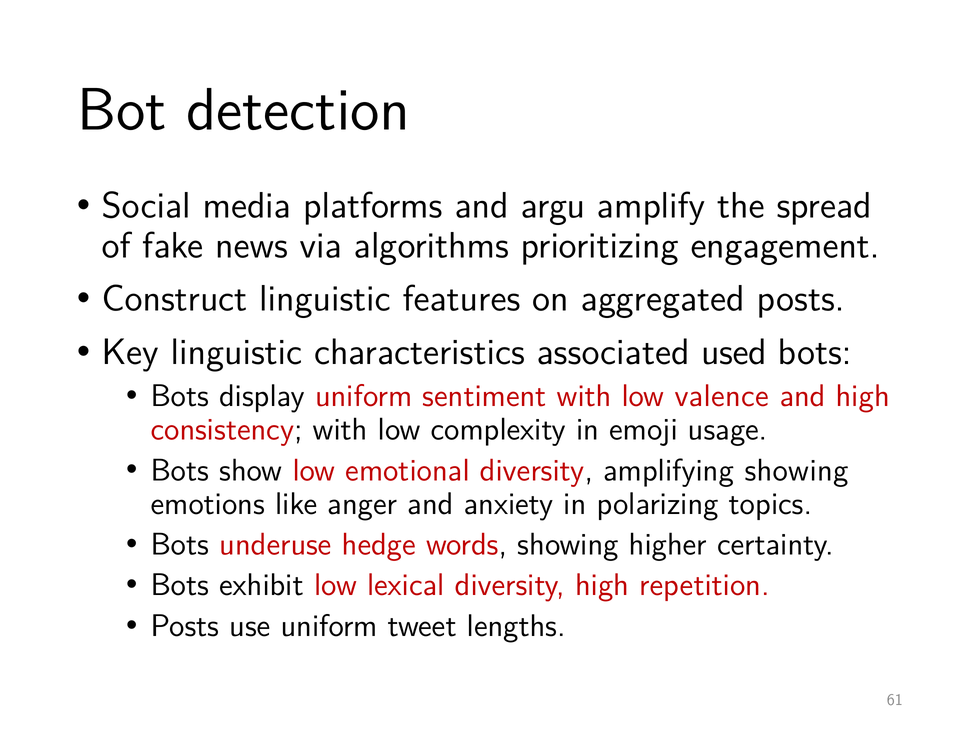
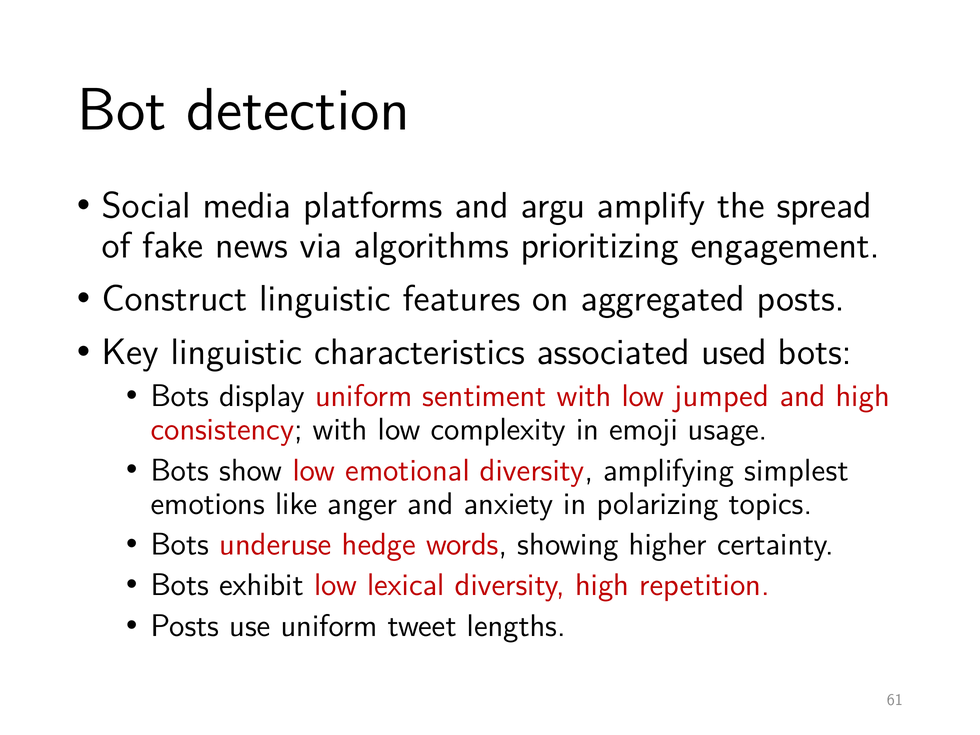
valence: valence -> jumped (722, 396)
amplifying showing: showing -> simplest (797, 470)
